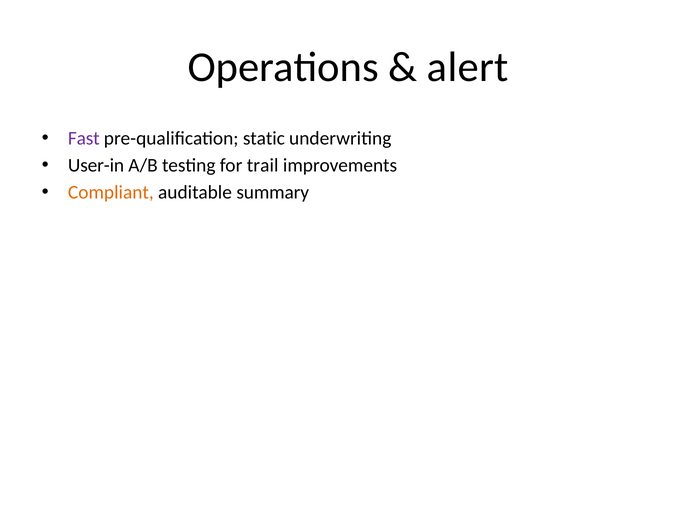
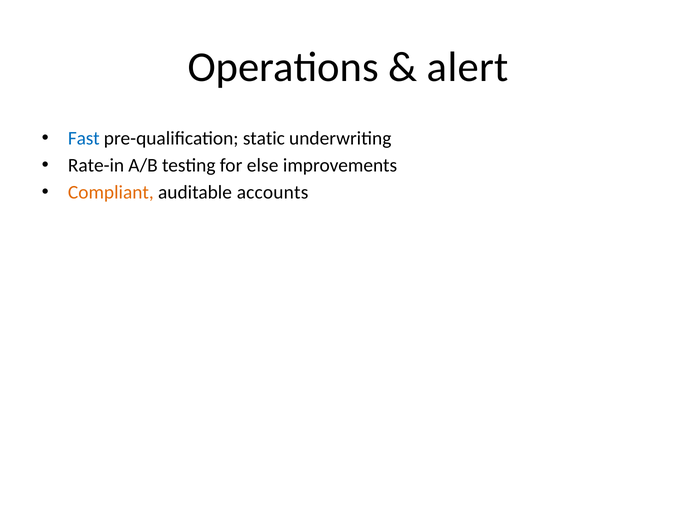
Fast colour: purple -> blue (84, 138)
User-in: User-in -> Rate-in (96, 166)
trail: trail -> else (263, 166)
summary: summary -> accounts (273, 193)
